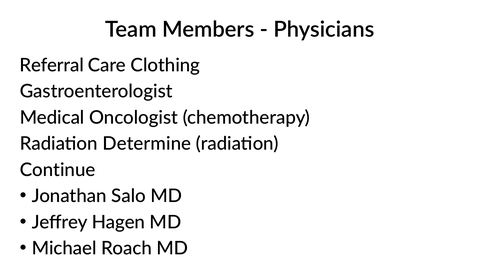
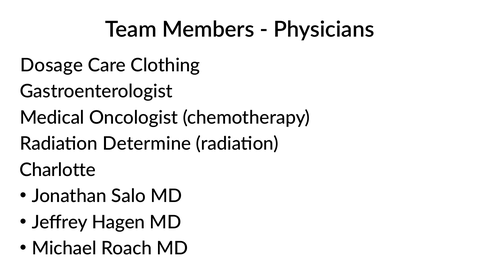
Referral: Referral -> Dosage (52, 65)
Continue: Continue -> Charlotte (58, 170)
